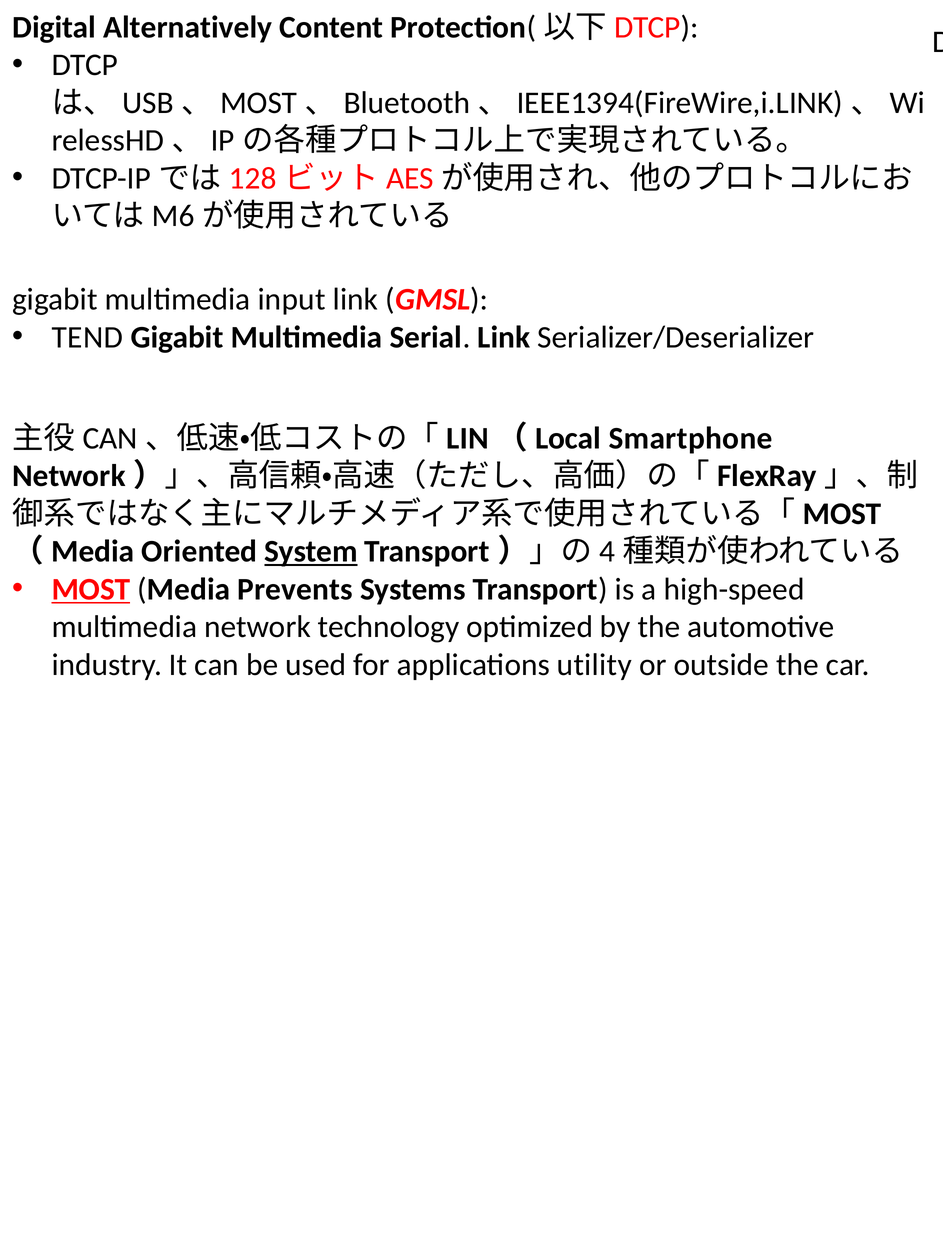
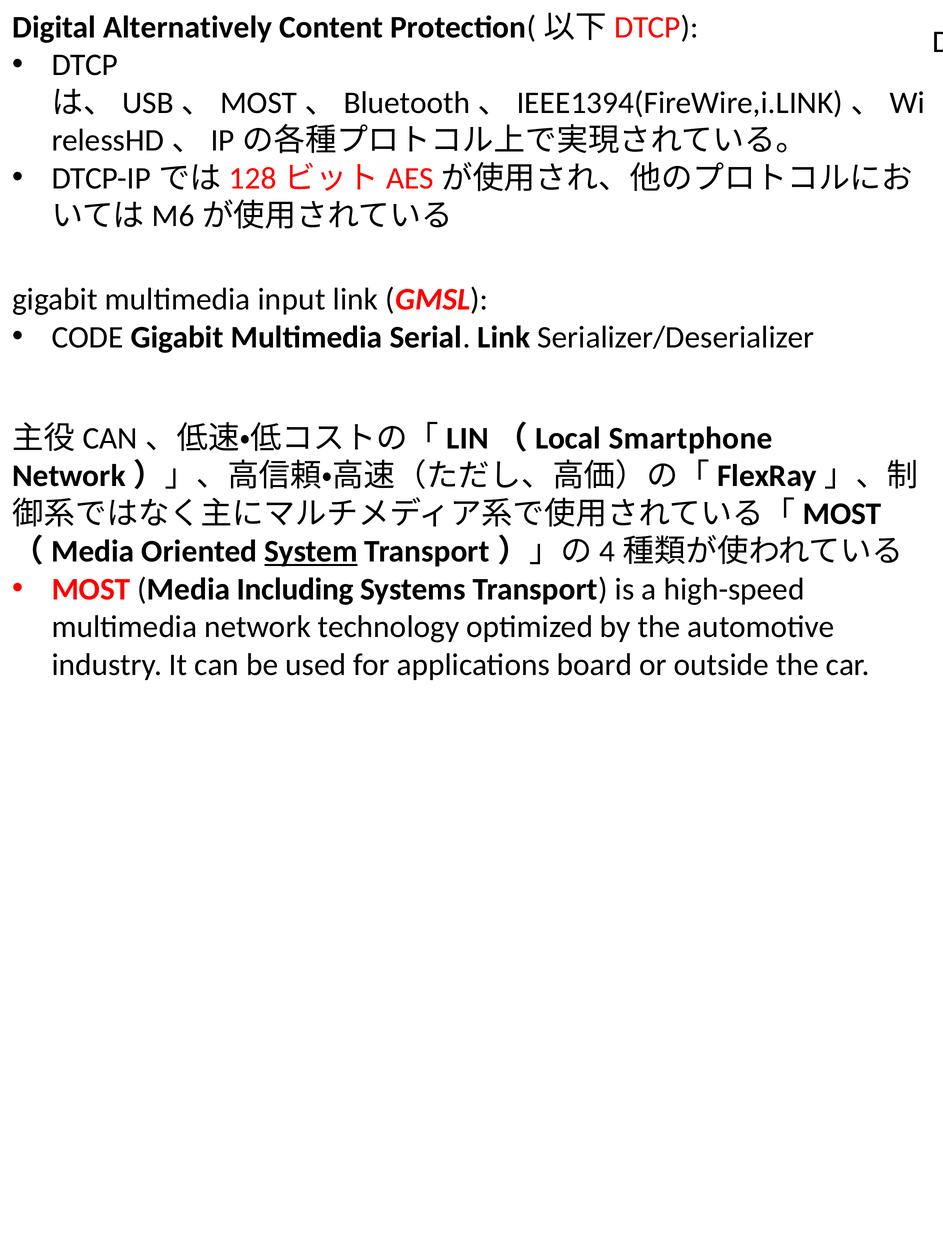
TEND: TEND -> CODE (88, 337)
MOST underline: present -> none (91, 589)
Prevents: Prevents -> Including (295, 589)
utility: utility -> board (595, 664)
